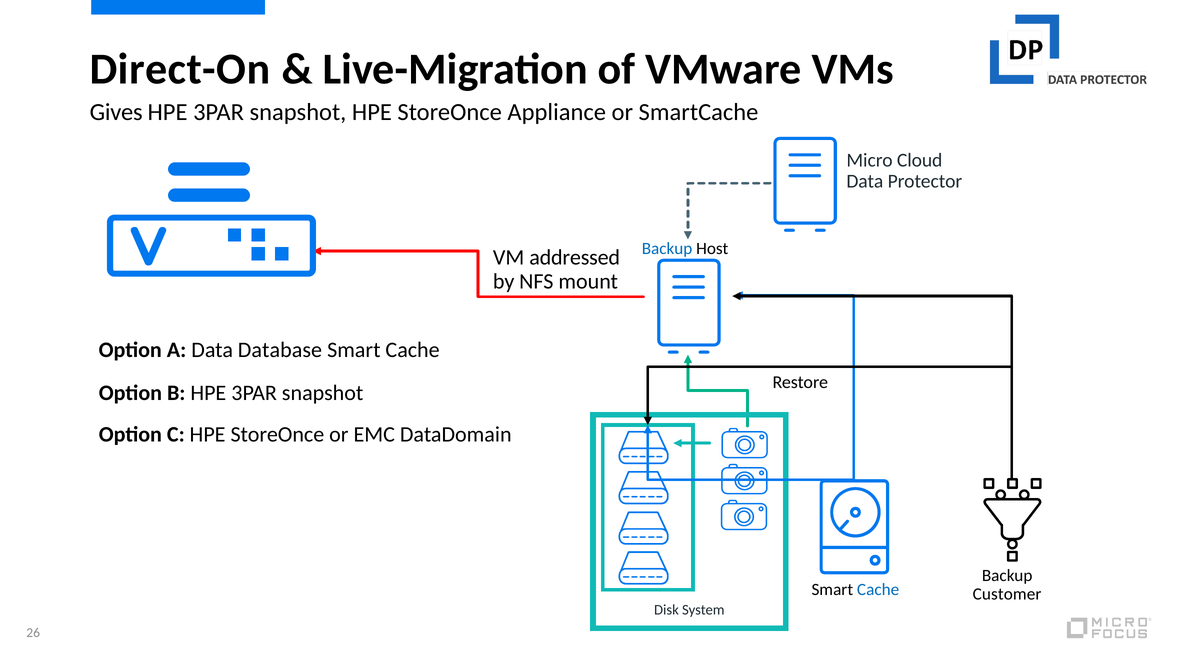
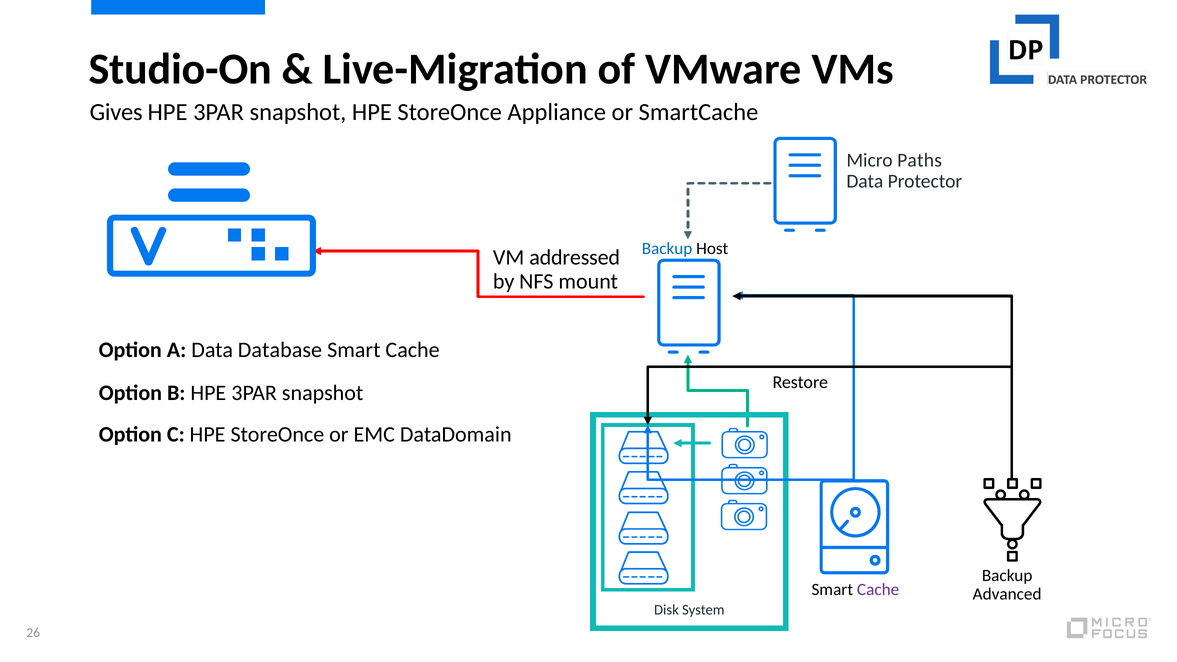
Direct-On: Direct-On -> Studio-On (180, 69)
Cloud: Cloud -> Paths (920, 160)
Cache colour: blue -> purple (878, 589)
Customer: Customer -> Advanced (1007, 594)
